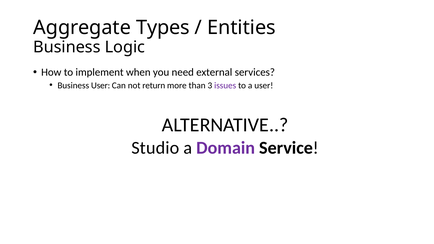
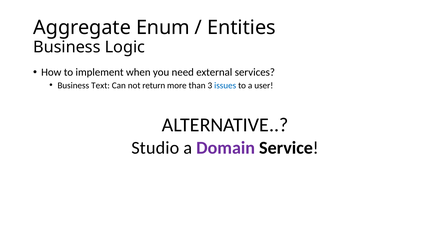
Types: Types -> Enum (163, 28)
Business User: User -> Text (100, 85)
issues colour: purple -> blue (225, 85)
